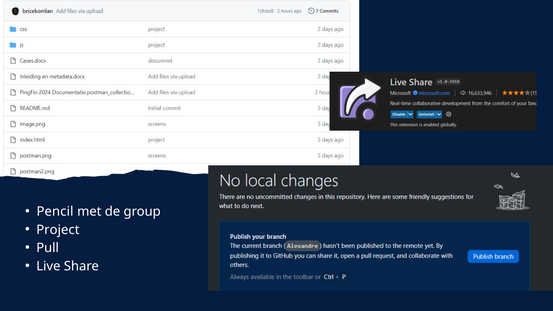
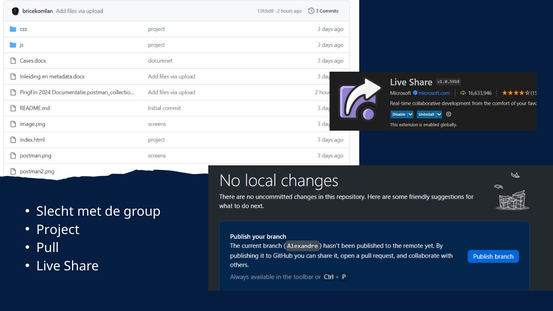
Pencil: Pencil -> Slecht (55, 211)
